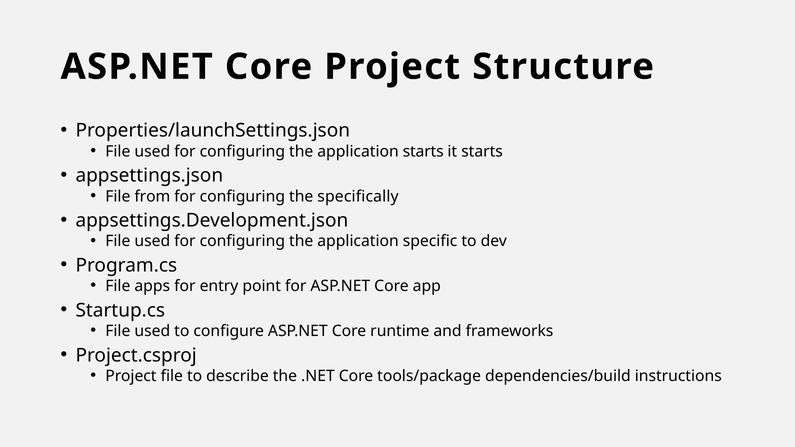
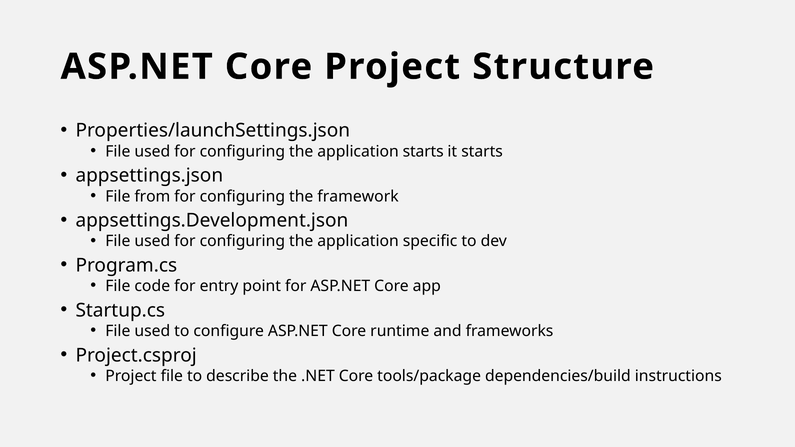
specifically: specifically -> framework (358, 196)
apps: apps -> code (152, 286)
